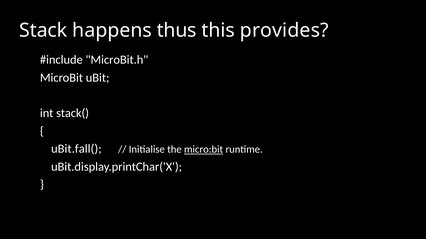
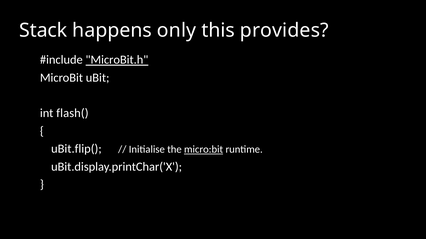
thus: thus -> only (177, 31)
MicroBit.h underline: none -> present (117, 60)
stack(: stack( -> flash( (72, 114)
uBit.fall(: uBit.fall( -> uBit.flip( (76, 149)
